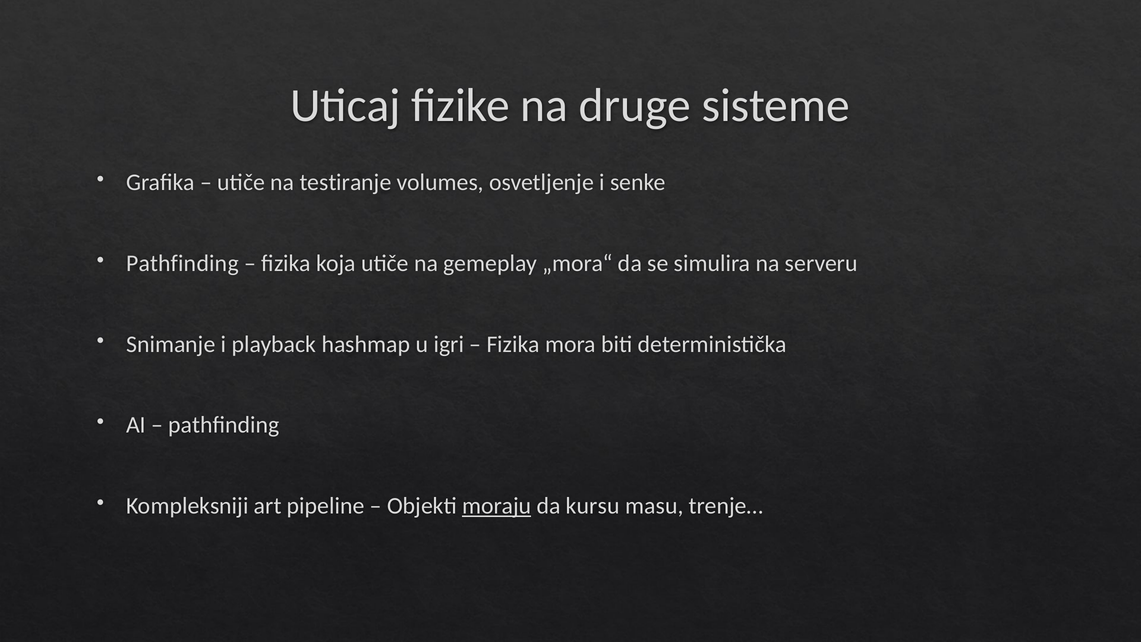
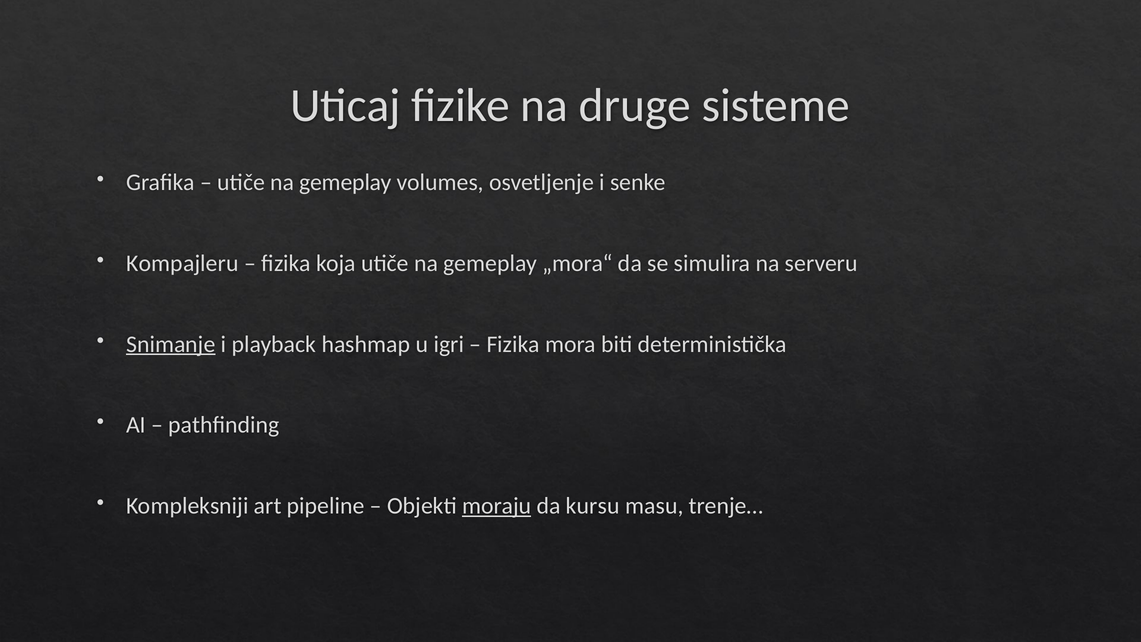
testiranje: testiranje -> gemeplay (346, 182)
Pathfinding: Pathfinding -> Kompajleru (182, 263)
Snimanje underline: none -> present (171, 344)
